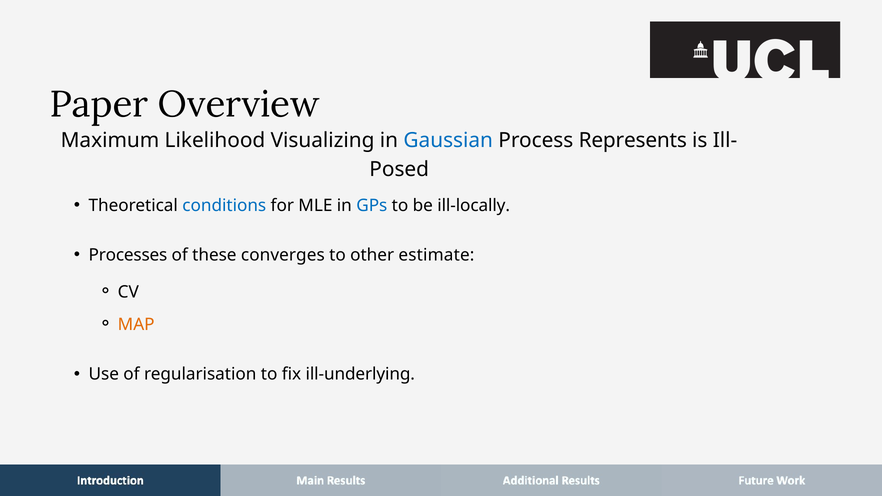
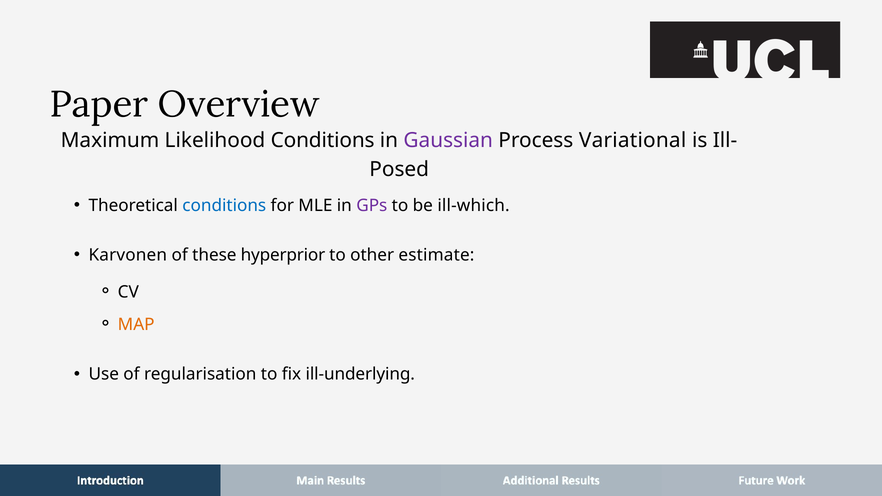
Likelihood Visualizing: Visualizing -> Conditions (323, 140)
Gaussian colour: blue -> purple (448, 140)
Represents: Represents -> Variational (633, 140)
GPs colour: blue -> purple (372, 206)
ill-locally: ill-locally -> ill-which (474, 206)
Processes: Processes -> Karvonen (128, 255)
converges: converges -> hyperprior (283, 255)
